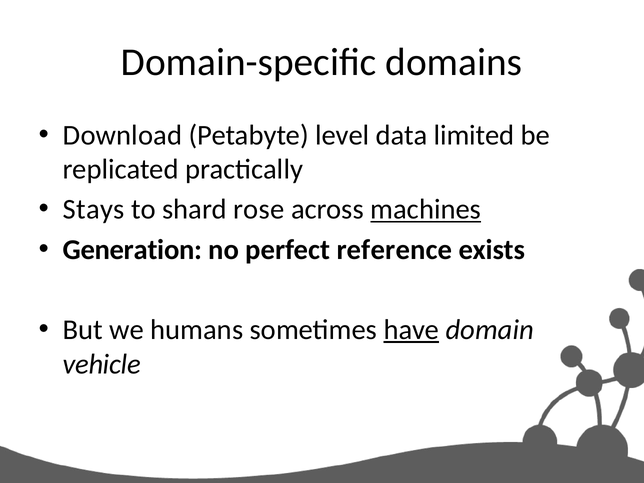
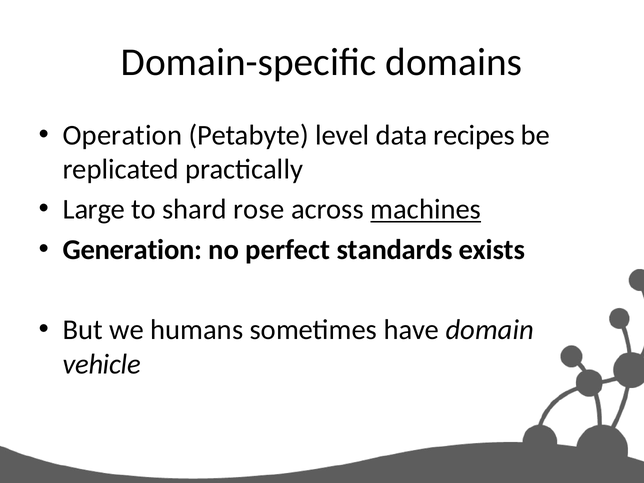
Download: Download -> Operation (122, 135)
limited: limited -> recipes (474, 135)
Stays: Stays -> Large (94, 210)
reference: reference -> standards (395, 250)
have underline: present -> none (411, 330)
